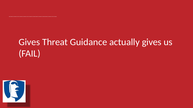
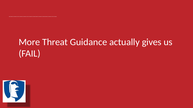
Gives: Gives -> More (29, 42)
